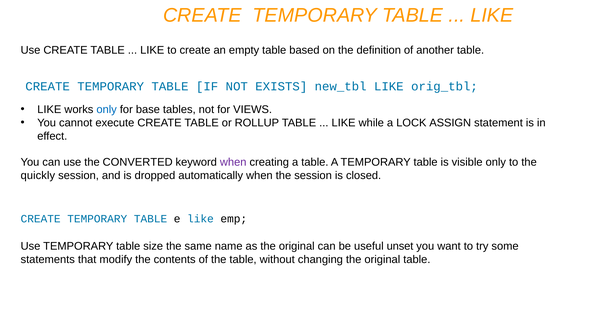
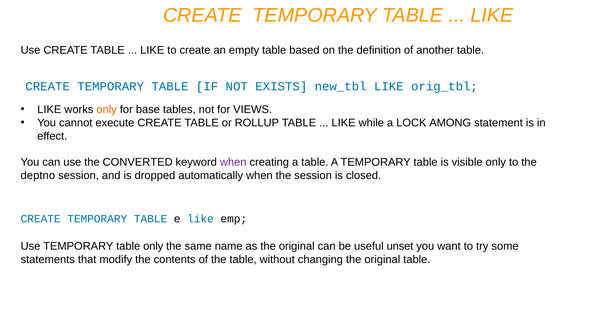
only colour: blue -> orange (107, 110)
ASSIGN: ASSIGN -> AMONG (450, 123)
quickly: quickly -> deptno (38, 176)
table size: size -> only (153, 246)
